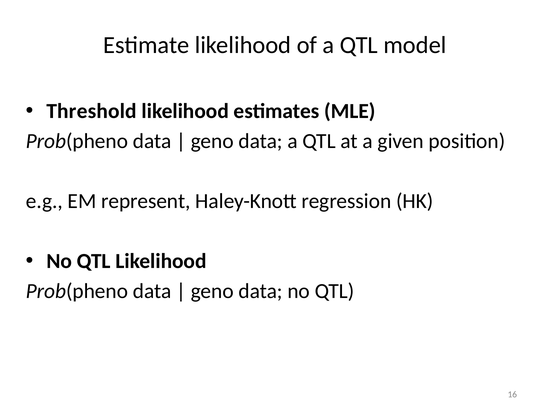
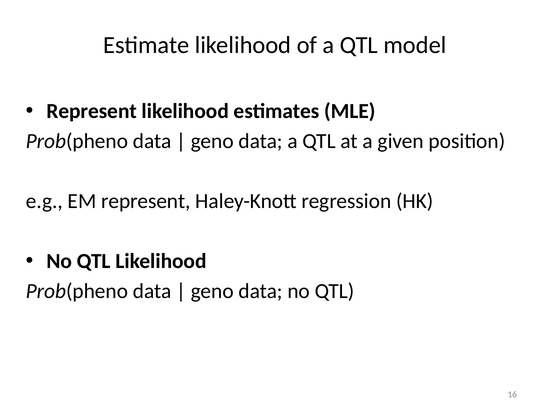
Threshold: Threshold -> Represent (92, 111)
